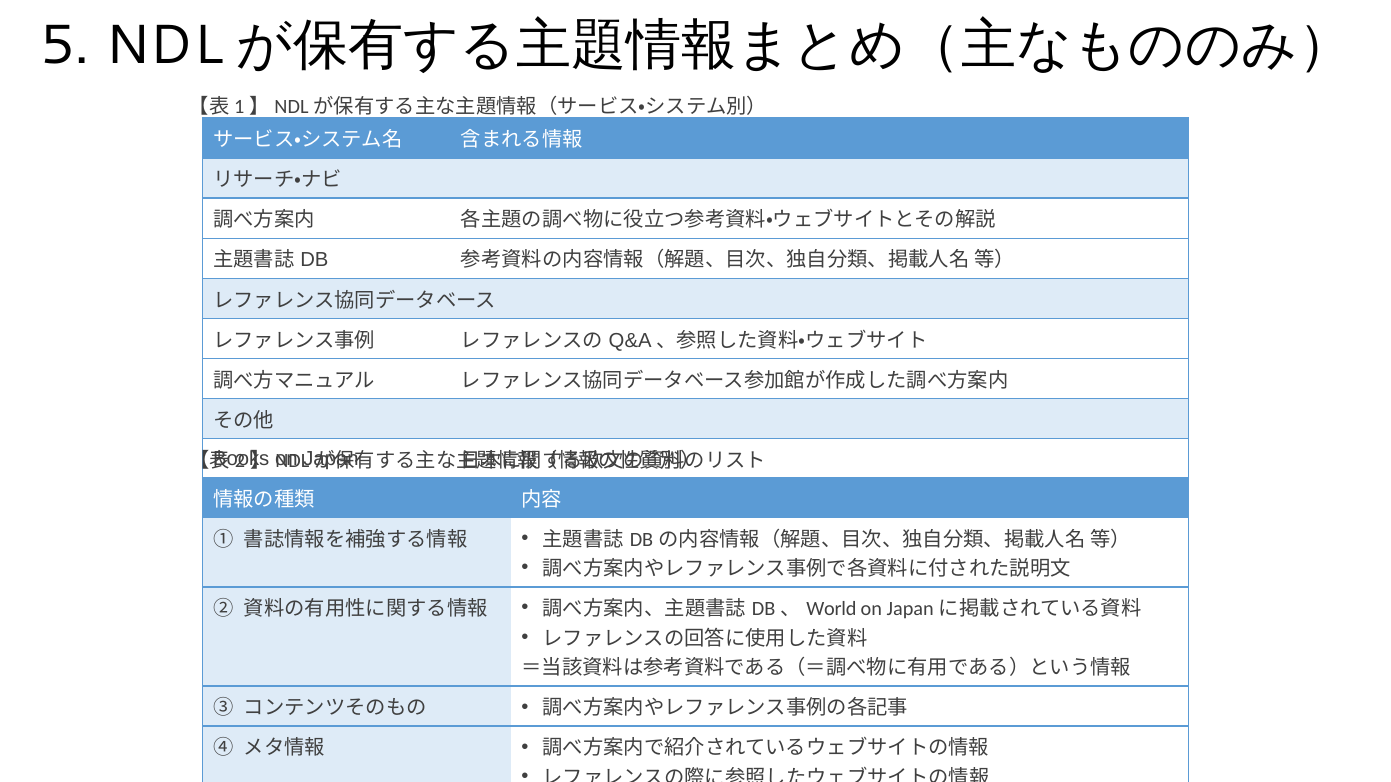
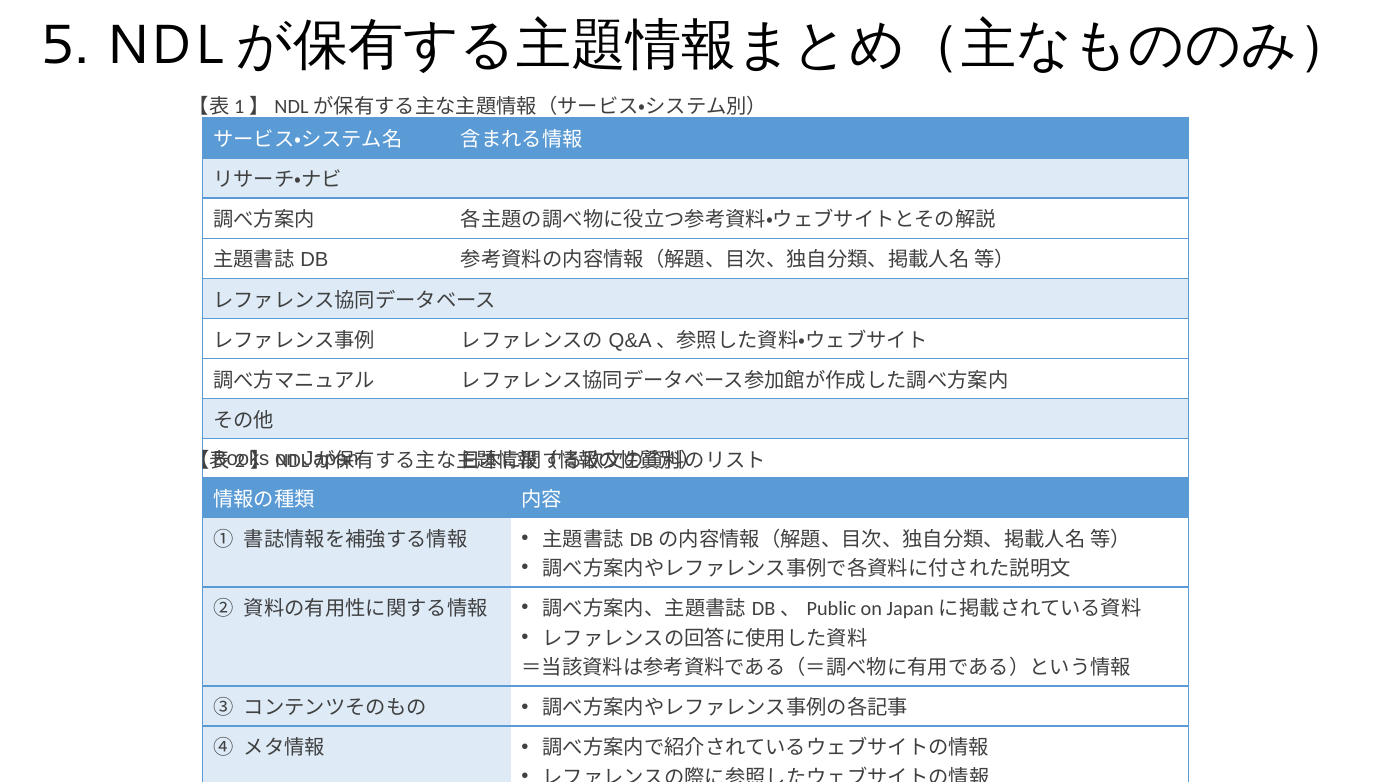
World: World -> Public (831, 609)
